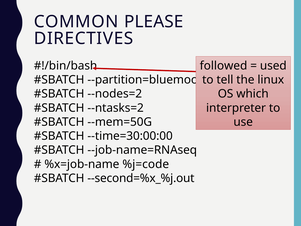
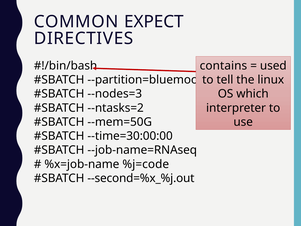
PLEASE: PLEASE -> EXPECT (154, 22)
followed: followed -> contains (223, 66)
--nodes=2: --nodes=2 -> --nodes=3 (115, 94)
